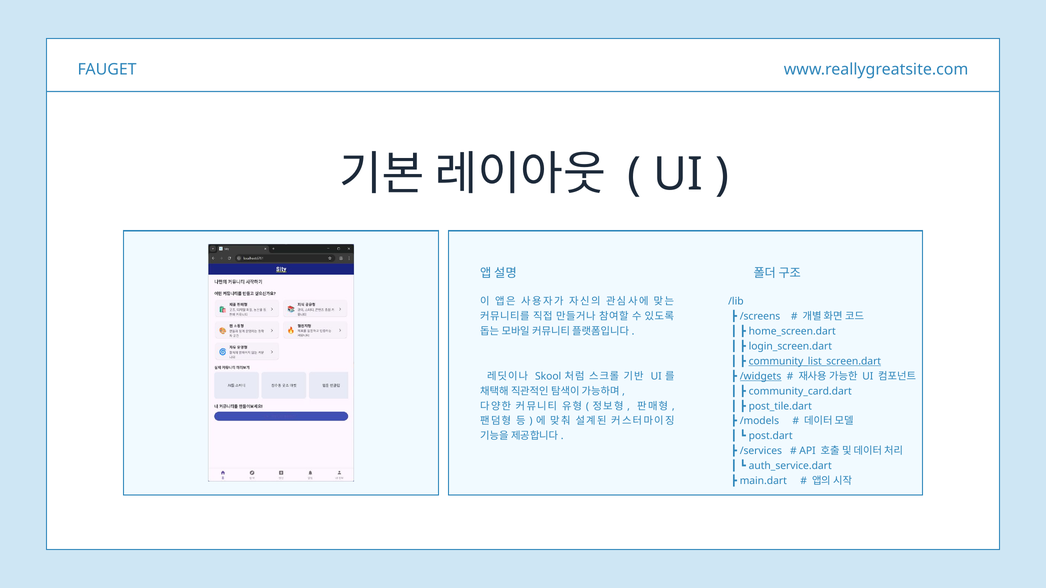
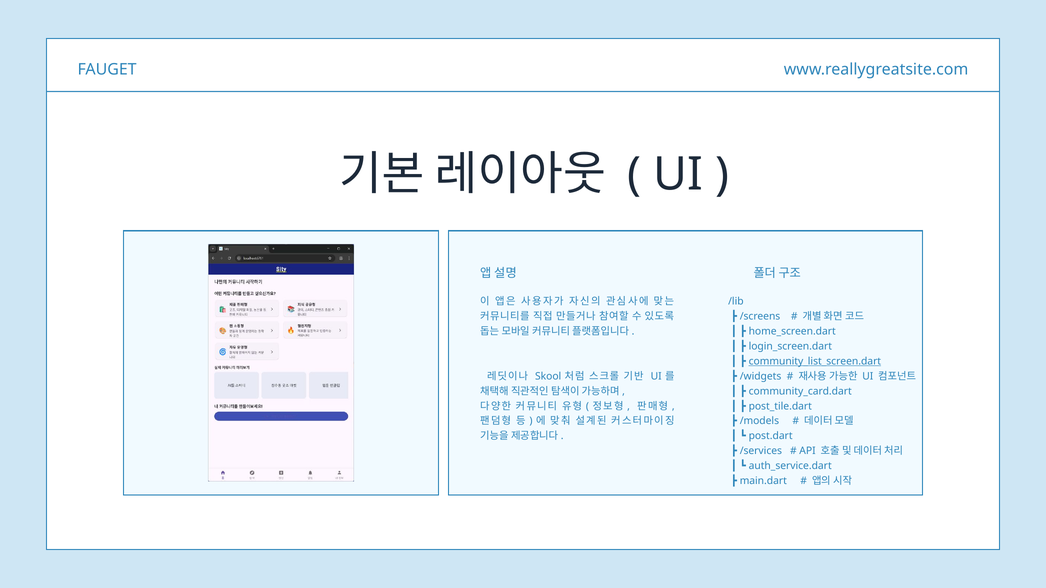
/widgets underline: present -> none (761, 377)
